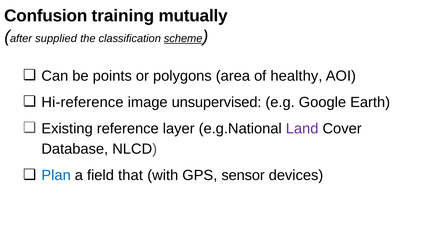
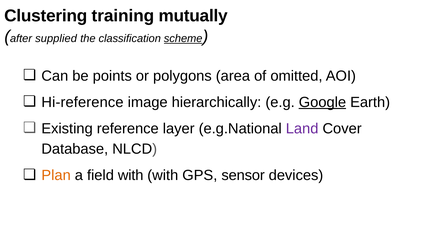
Confusion: Confusion -> Clustering (46, 16)
healthy: healthy -> omitted (296, 76)
unsupervised: unsupervised -> hierarchically (217, 102)
Google underline: none -> present (322, 102)
Plan colour: blue -> orange (56, 175)
field that: that -> with (131, 175)
